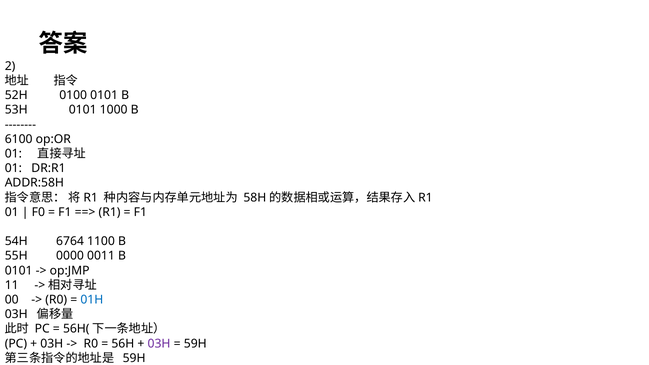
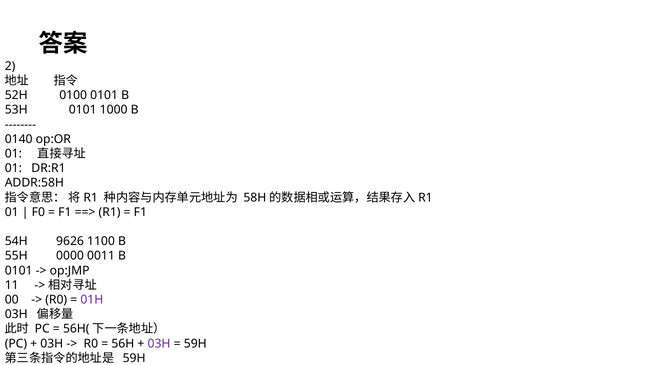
6100: 6100 -> 0140 (19, 139)
6764: 6764 -> 9626 (70, 241)
01H colour: blue -> purple (92, 300)
